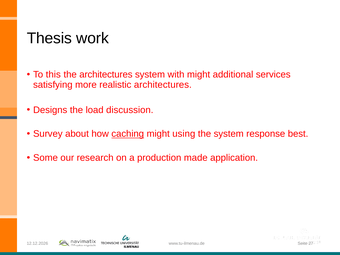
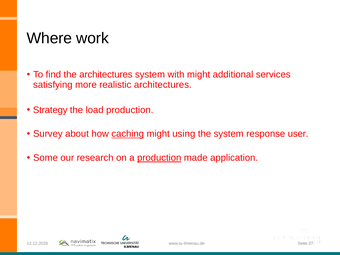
Thesis: Thesis -> Where (49, 38)
this: this -> find (53, 75)
Designs: Designs -> Strategy (50, 110)
load discussion: discussion -> production (130, 110)
best: best -> user (298, 134)
production underline: none -> present (159, 158)
